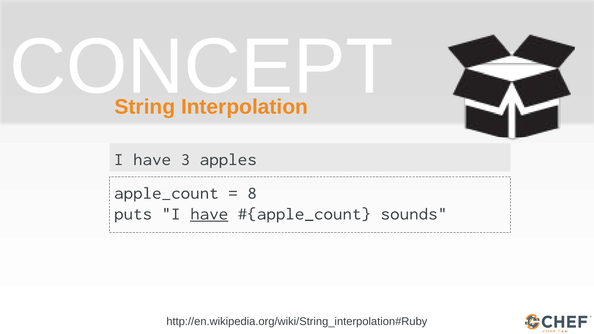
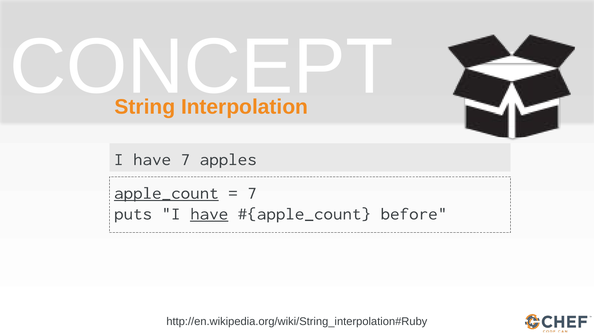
have 3: 3 -> 7 (185, 159)
apple_count underline: none -> present (166, 193)
8: 8 -> 7 (252, 193)
sounds: sounds -> before (414, 214)
